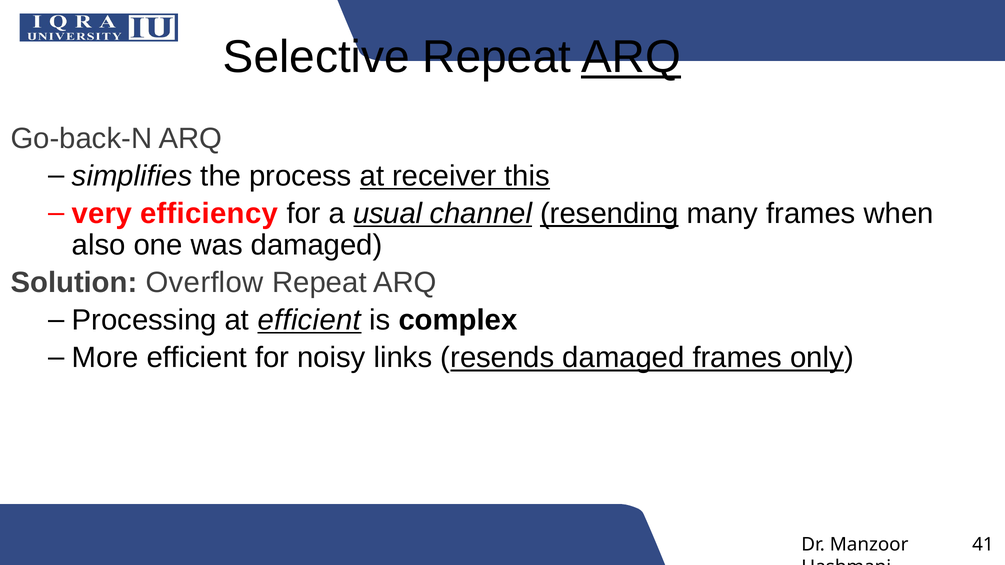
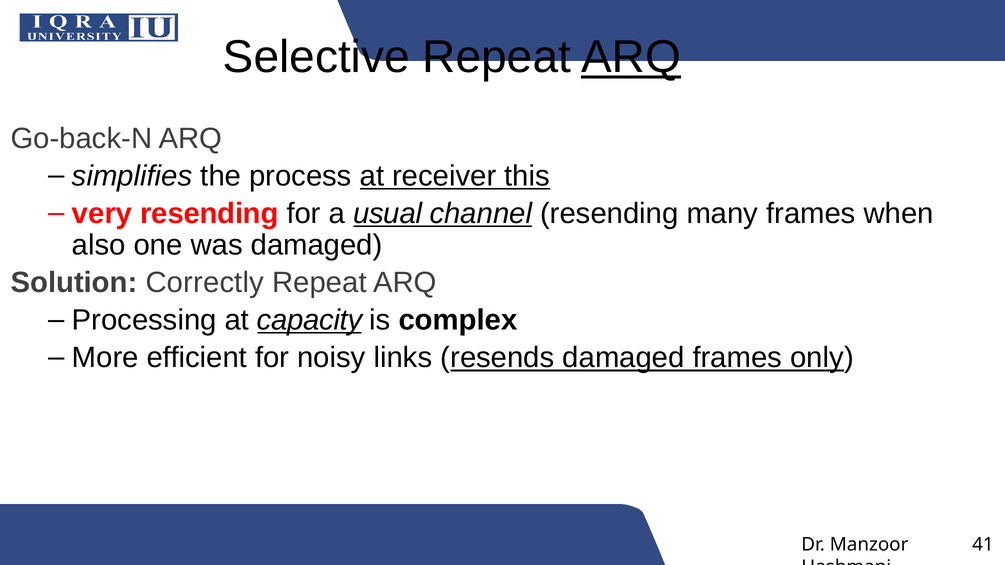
very efficiency: efficiency -> resending (209, 214)
resending underline: present -> none (609, 214)
Overflow: Overflow -> Correctly (205, 283)
at efficient: efficient -> capacity (310, 320)
